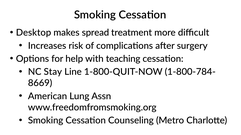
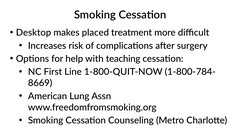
spread: spread -> placed (95, 33)
Stay: Stay -> First (53, 72)
